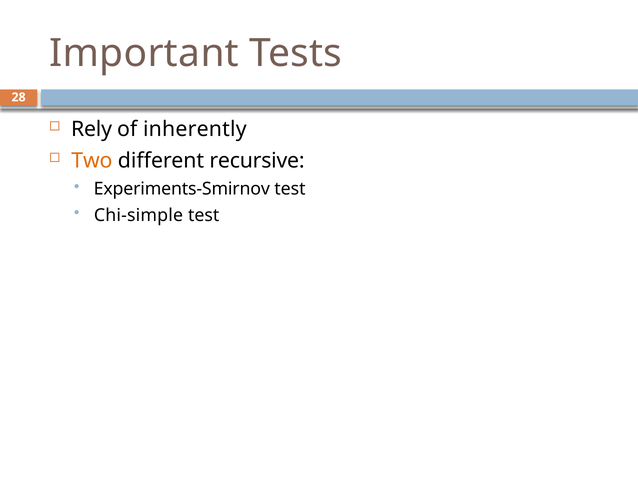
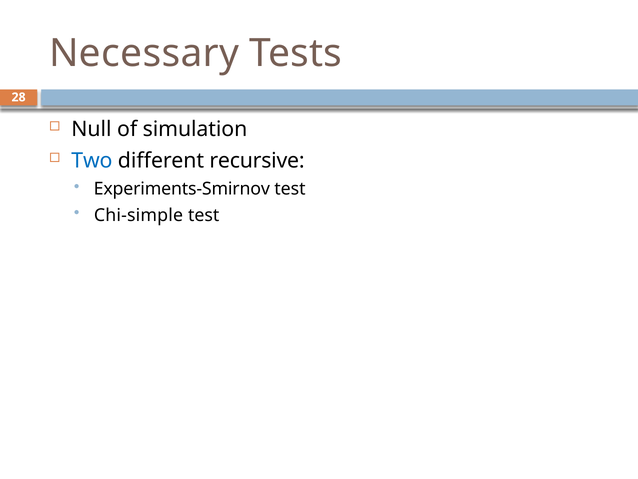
Important: Important -> Necessary (144, 53)
Rely: Rely -> Null (91, 129)
inherently: inherently -> simulation (195, 129)
Two colour: orange -> blue (92, 161)
